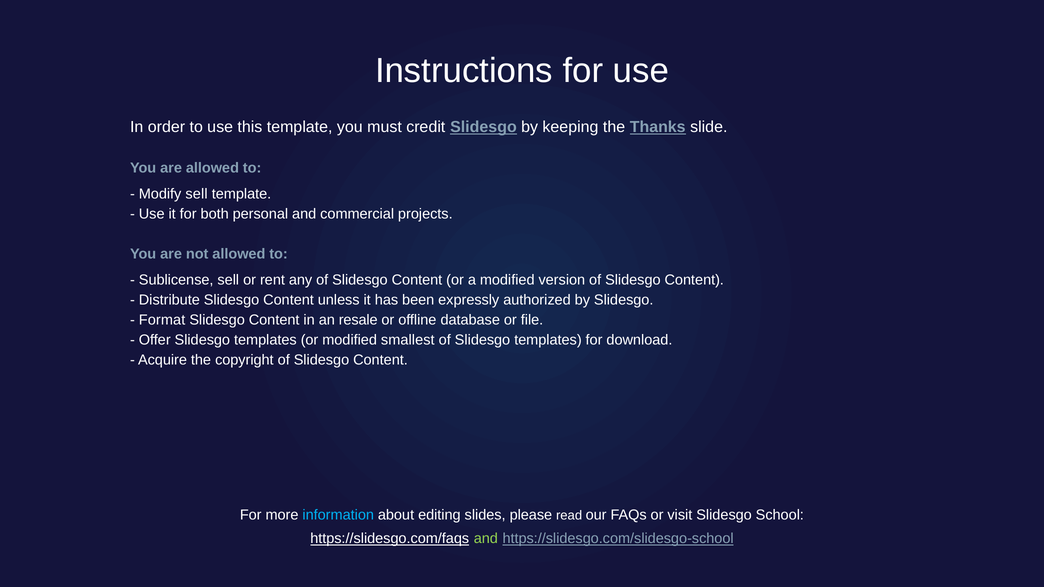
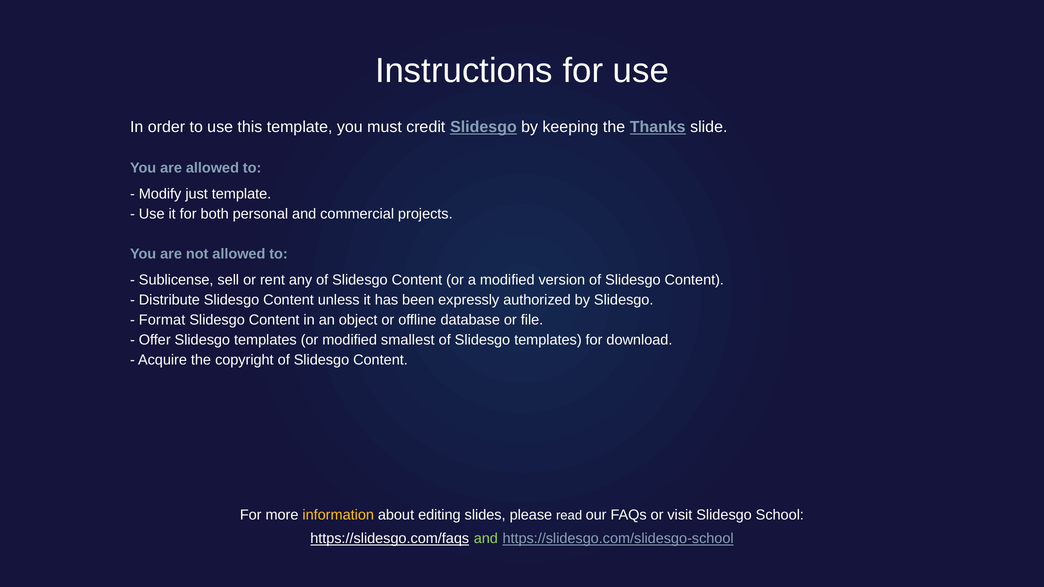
Modify sell: sell -> just (197, 194)
resale: resale -> object (358, 320)
information colour: light blue -> yellow (338, 515)
